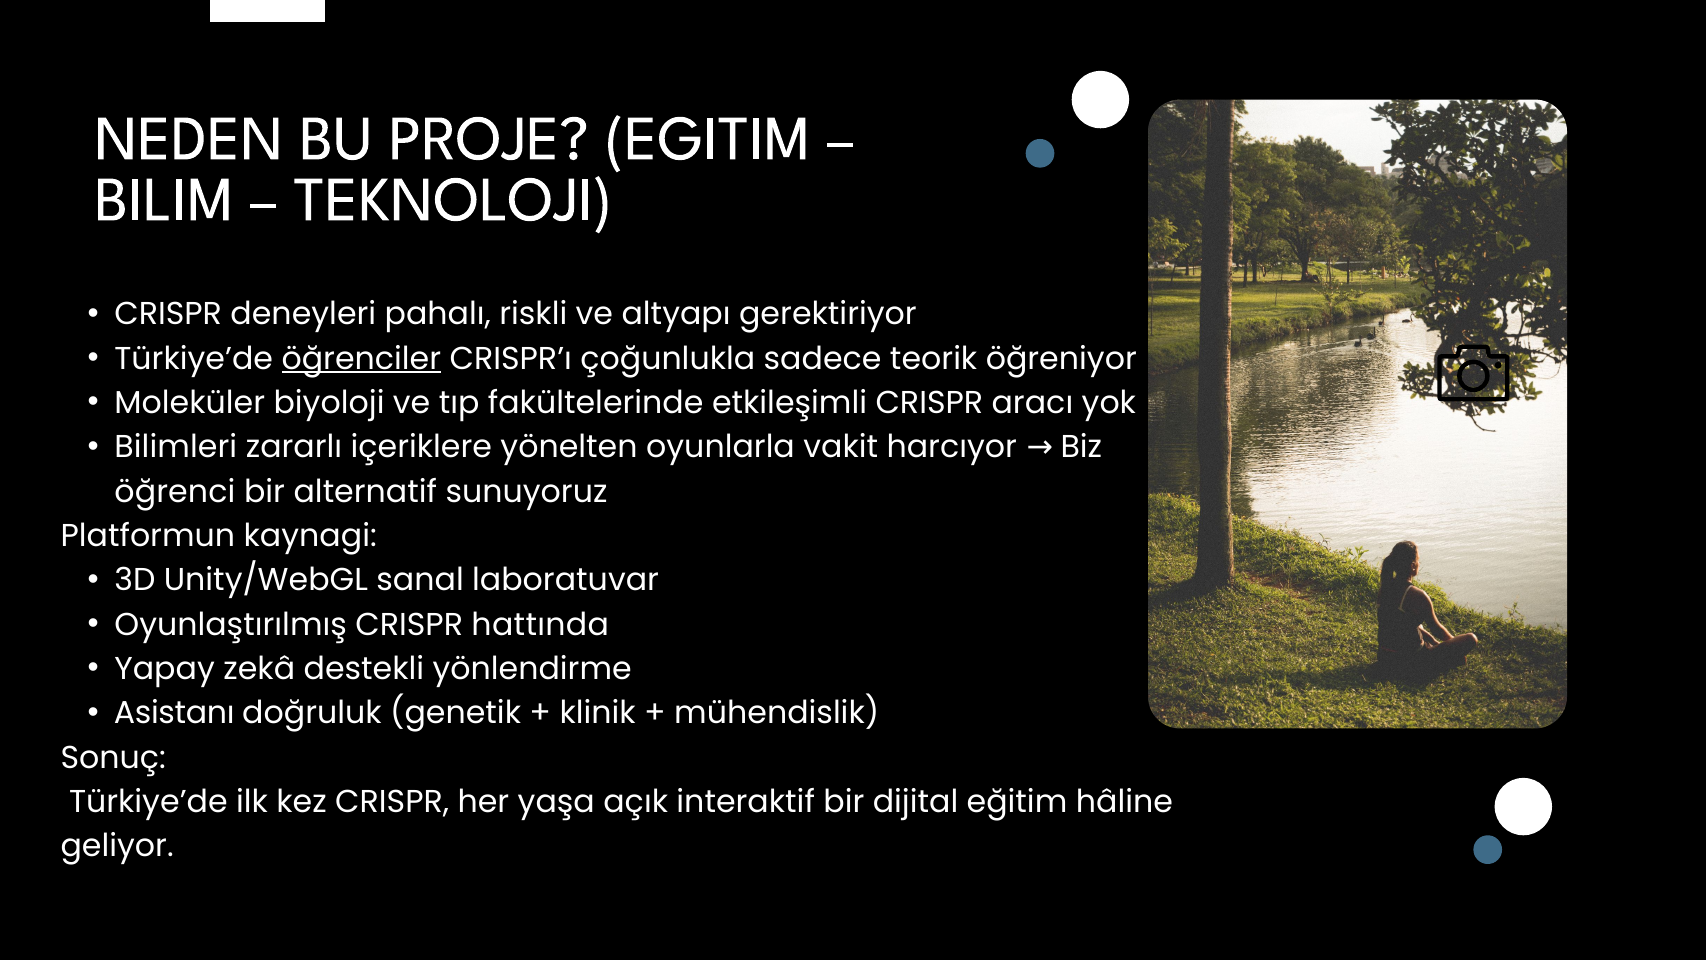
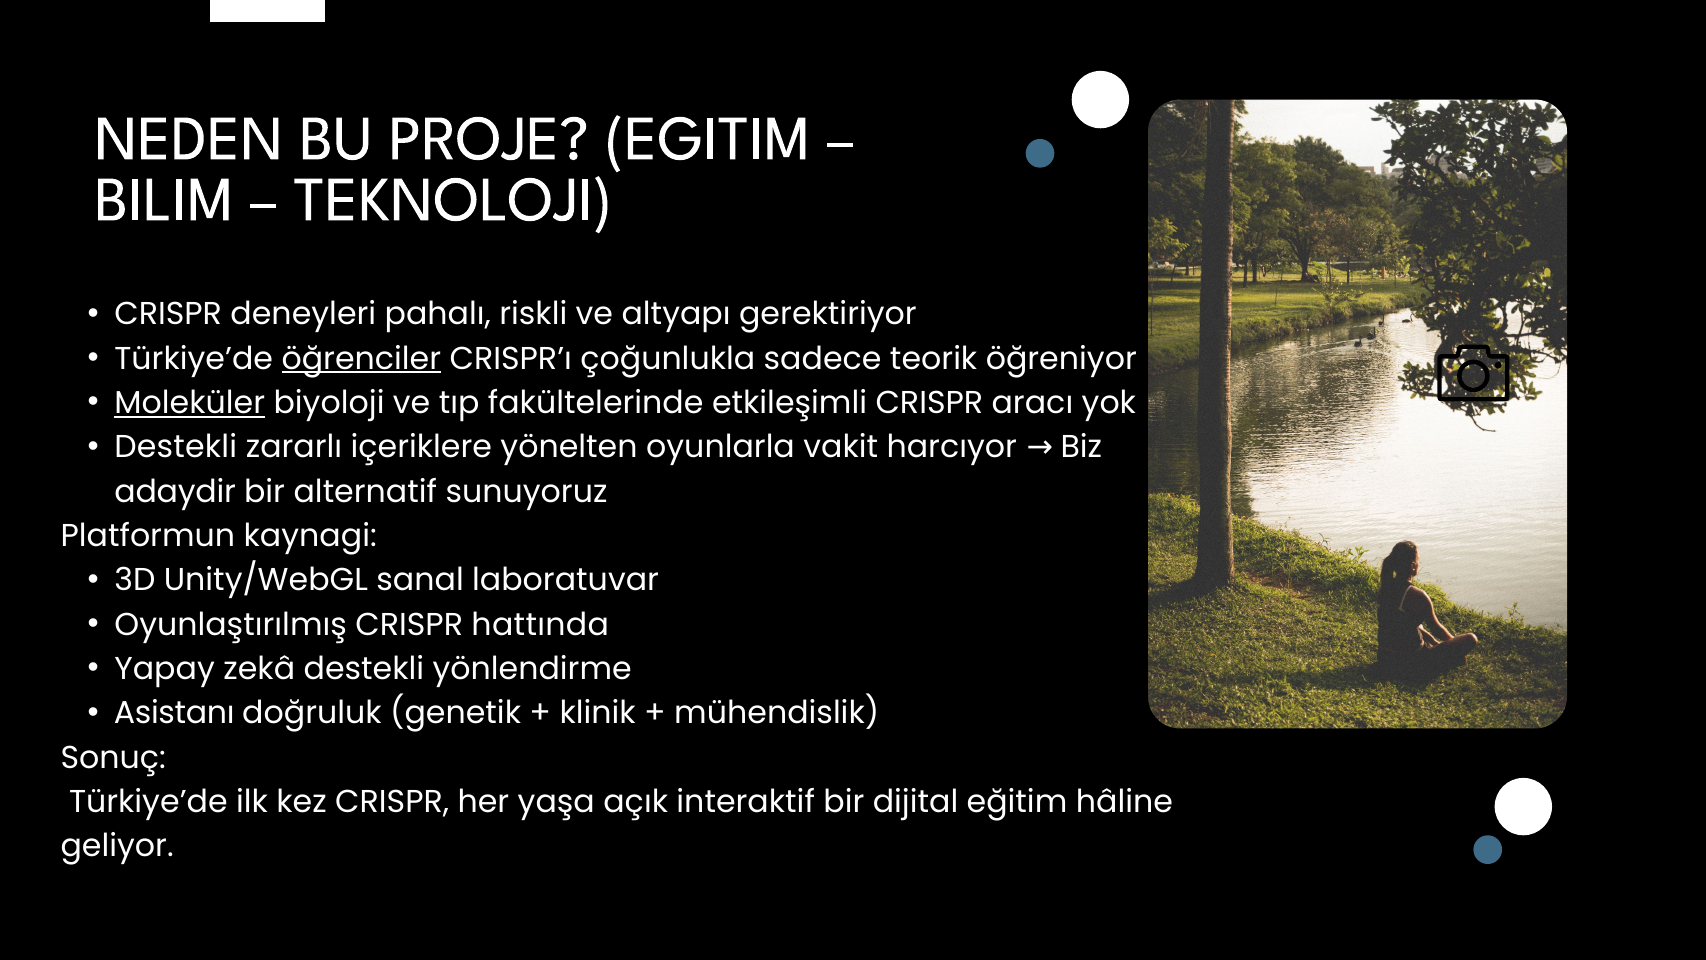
Moleküler underline: none -> present (190, 403)
Bilimleri: Bilimleri -> Destekli (176, 447)
öğrenci: öğrenci -> adaydir (175, 492)
